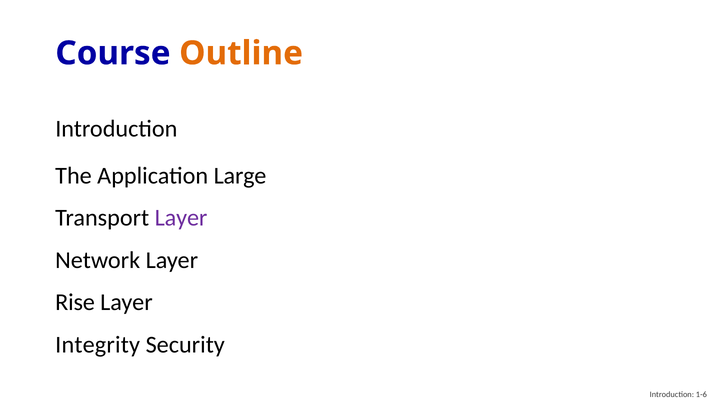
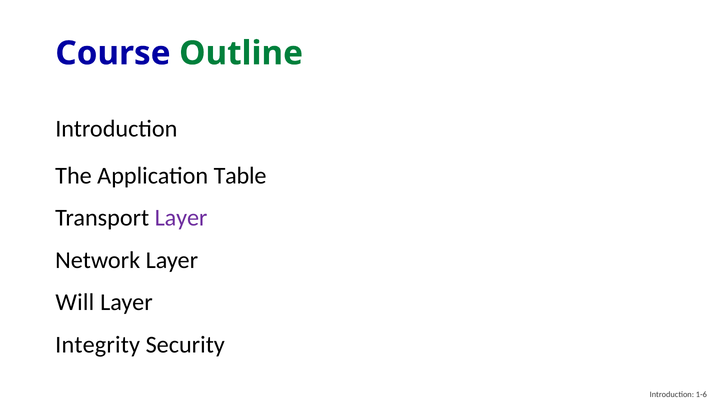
Outline colour: orange -> green (241, 53)
Large: Large -> Table (240, 176)
Rise: Rise -> Will (75, 303)
